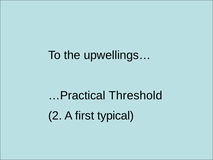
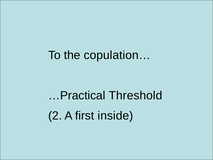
upwellings…: upwellings… -> copulation… (117, 55)
typical: typical -> inside (115, 115)
